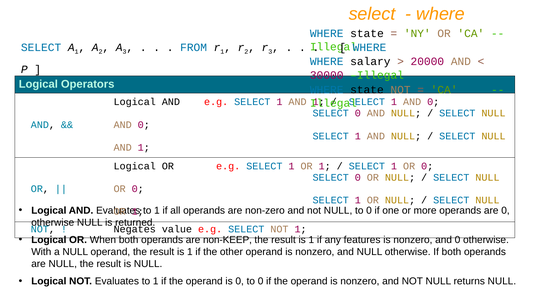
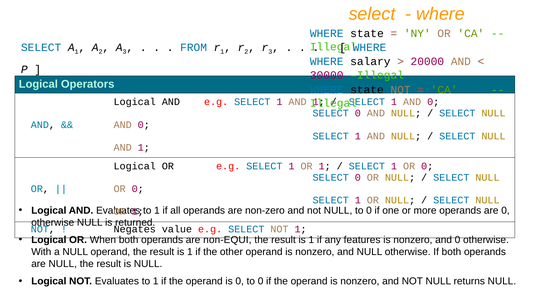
non-KEEP: non-KEEP -> non-EQUI (227, 240)
